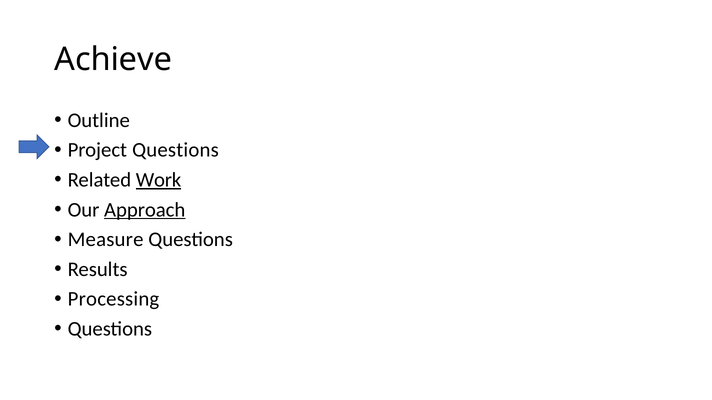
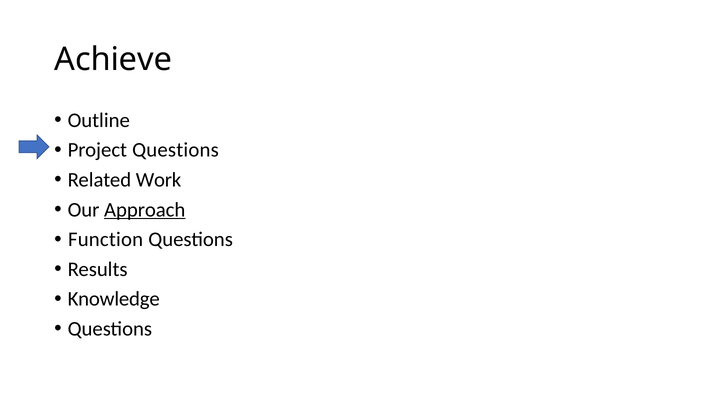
Work underline: present -> none (159, 180)
Measure: Measure -> Function (106, 240)
Processing: Processing -> Knowledge (114, 299)
